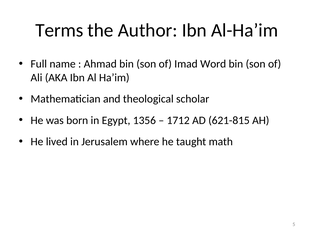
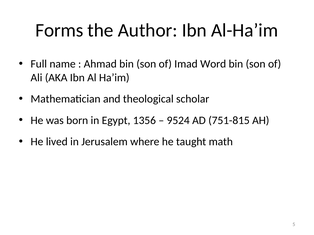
Terms: Terms -> Forms (59, 30)
1712: 1712 -> 9524 (178, 121)
621-815: 621-815 -> 751-815 (229, 121)
